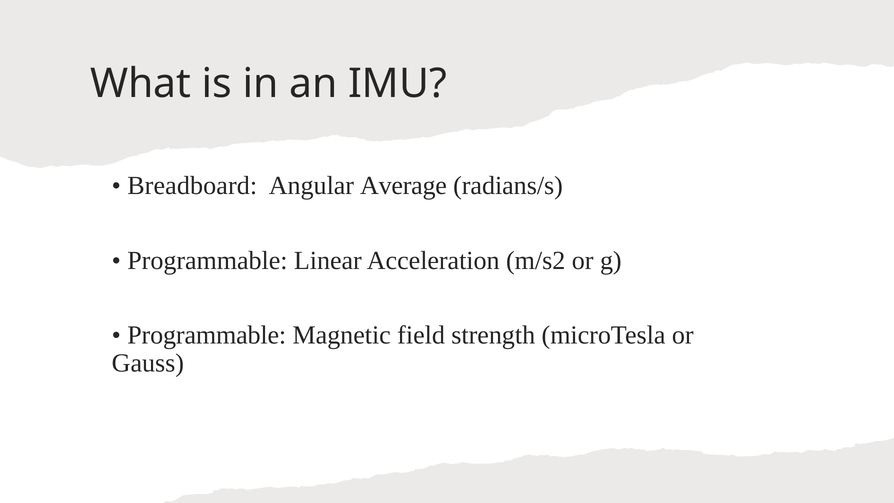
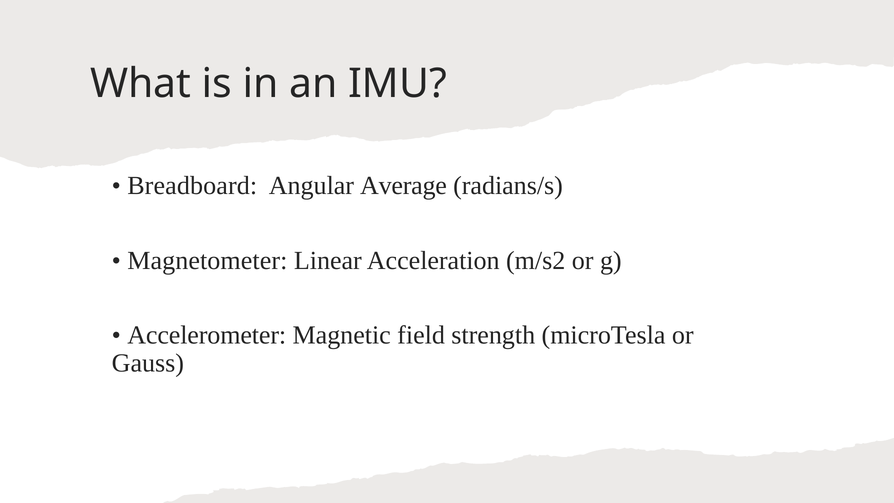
Programmable: Programmable -> Magnetometer (207, 260)
Programmable: Programmable -> Accelerometer (207, 335)
